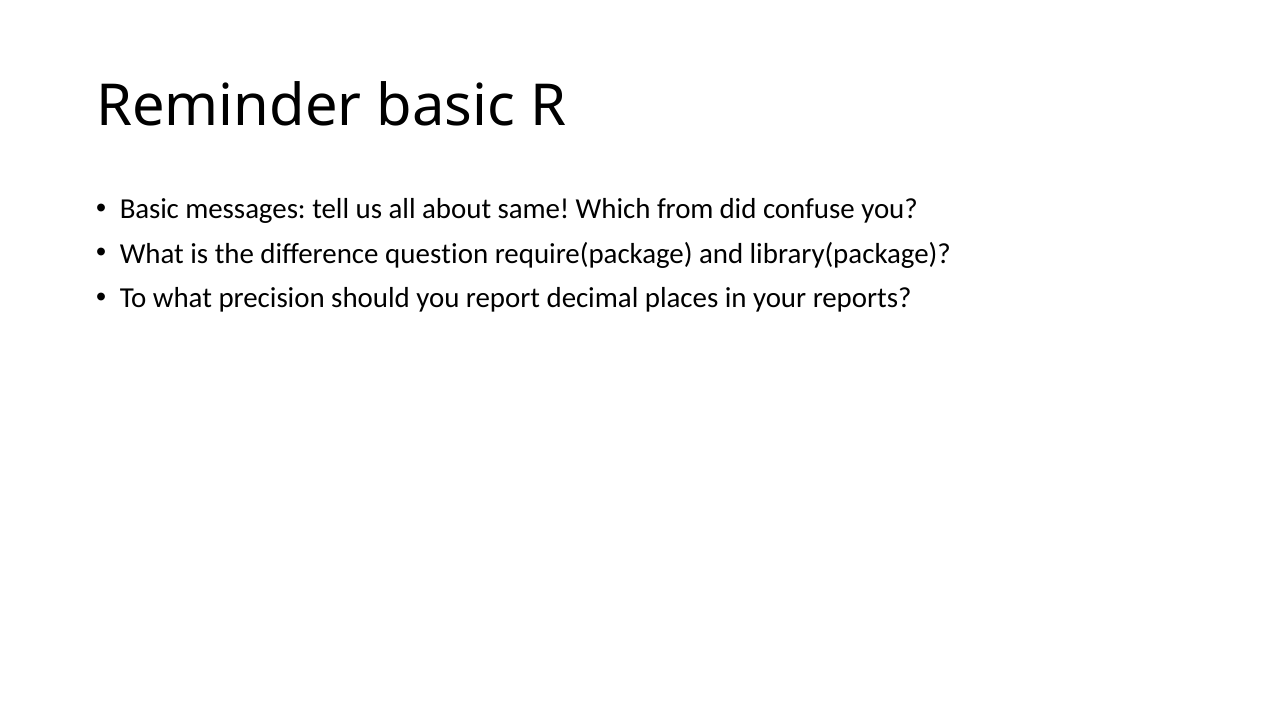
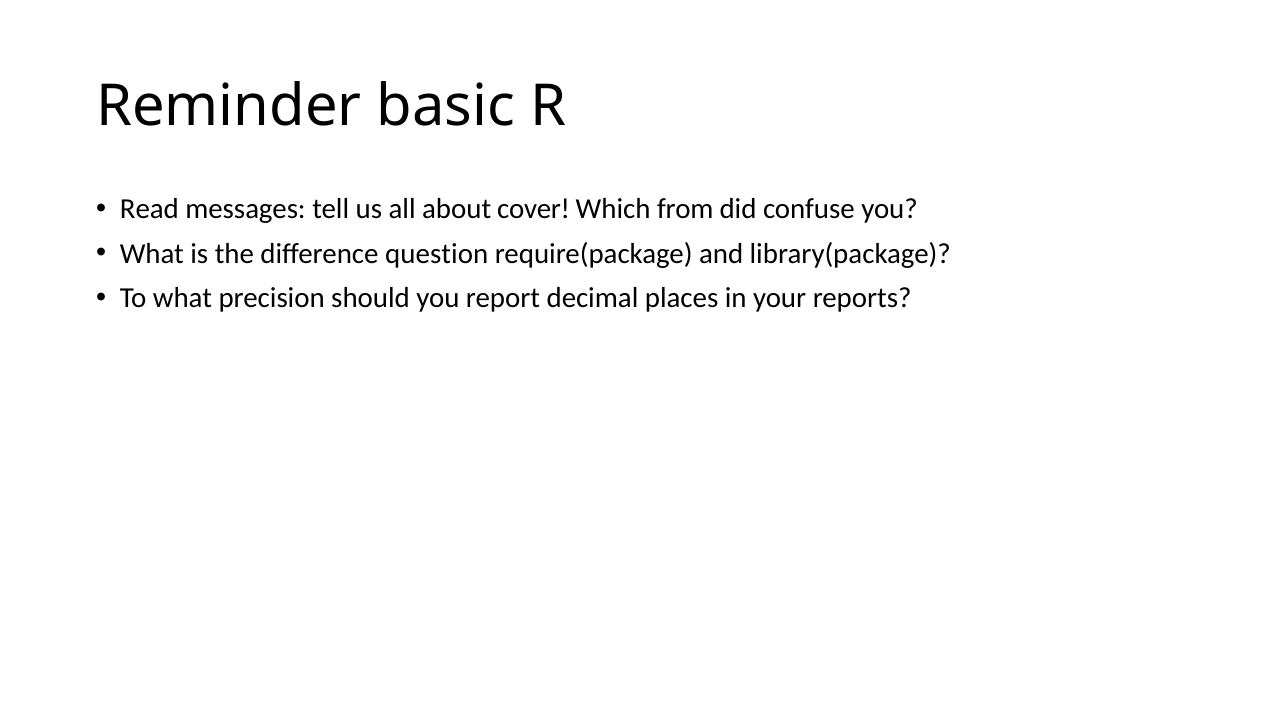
Basic: Basic -> Read (149, 209)
same: same -> cover (534, 209)
